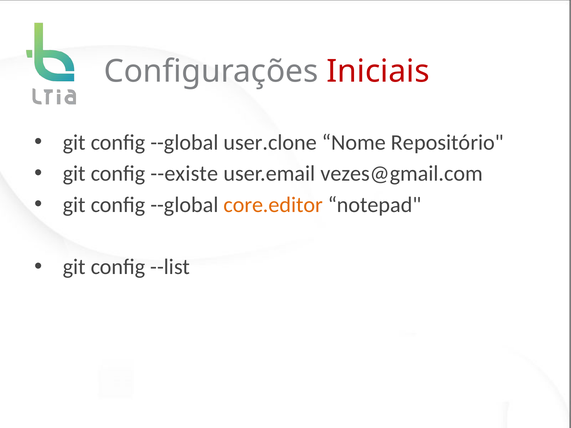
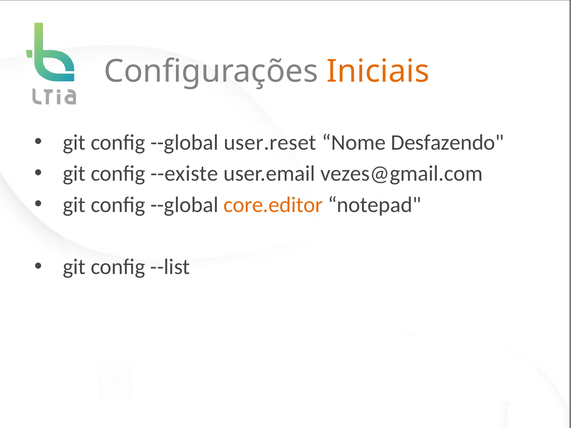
Iniciais colour: red -> orange (378, 71)
user.clone: user.clone -> user.reset (270, 143)
Repositório: Repositório -> Desfazendo (447, 143)
